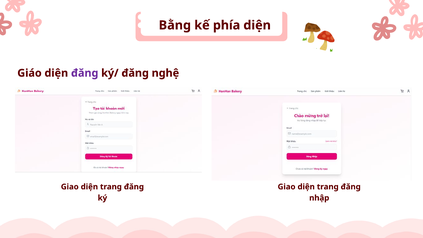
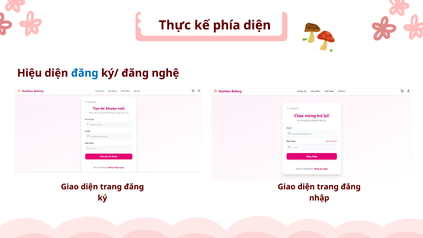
Bằng: Bằng -> Thực (175, 25)
Giáo: Giáo -> Hiệu (30, 73)
đăng colour: purple -> blue (85, 73)
